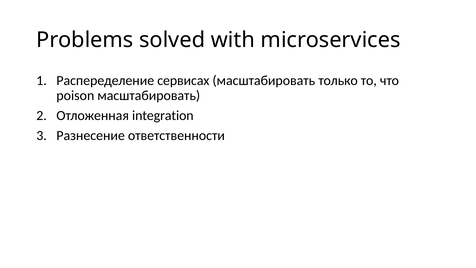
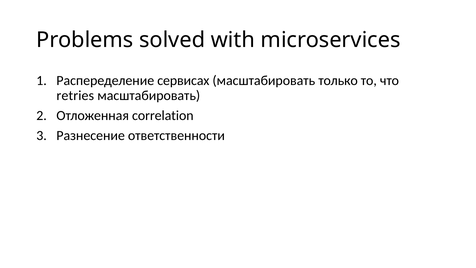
poison: poison -> retries (75, 95)
integration: integration -> correlation (163, 115)
